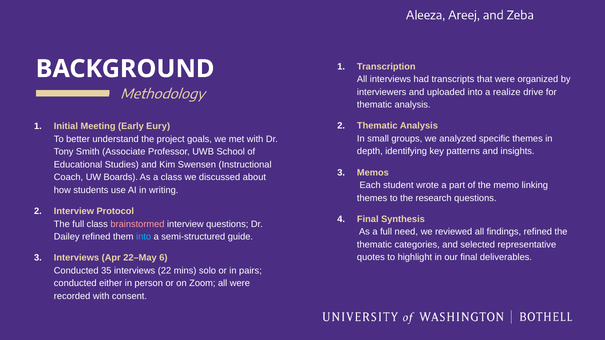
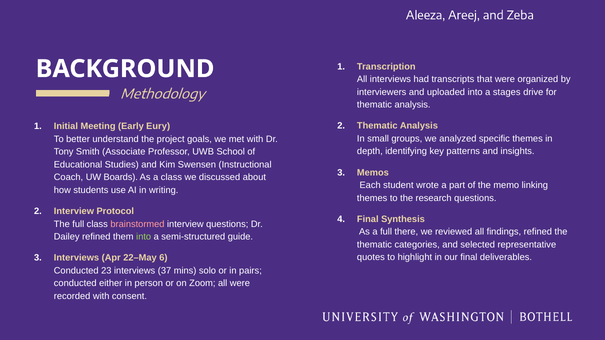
realize: realize -> stages (507, 92)
need: need -> there (406, 232)
into colour: light blue -> light green (144, 237)
35: 35 -> 23 (106, 271)
22: 22 -> 37 (165, 271)
